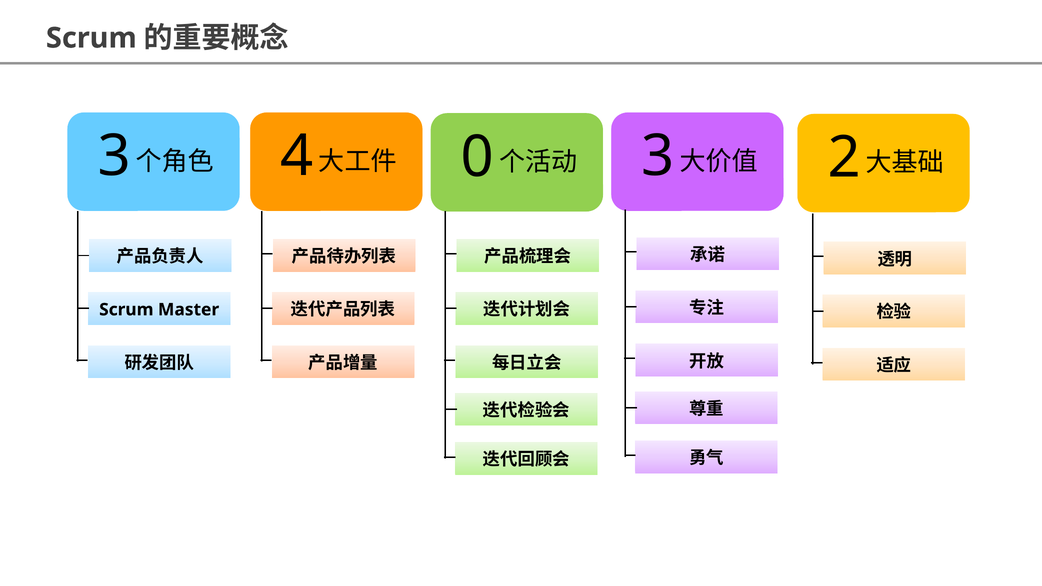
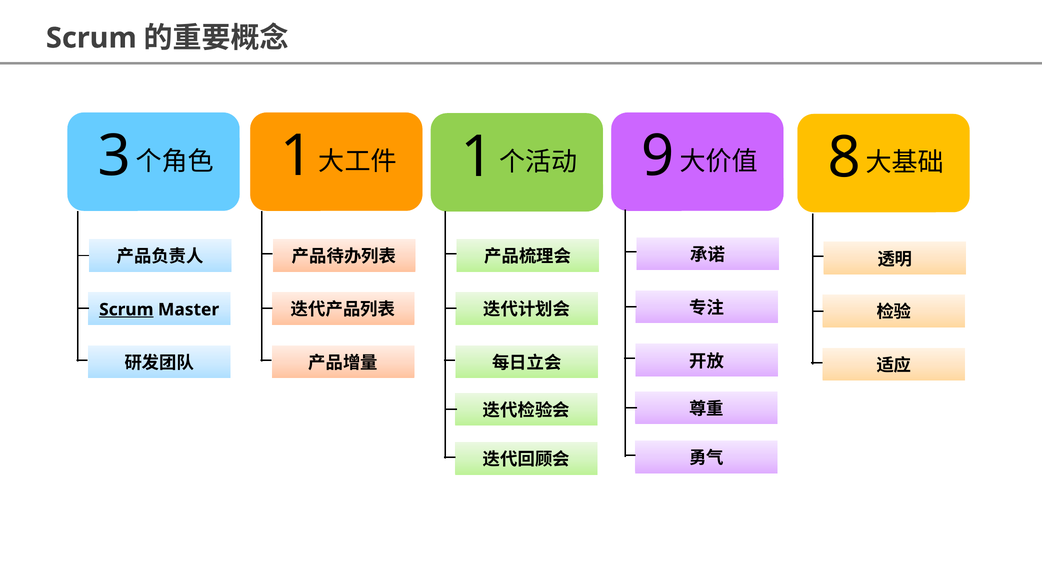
4: 4 -> 1 (297, 156)
0: 0 -> 1 (477, 157)
3: 3 -> 9 (658, 156)
2: 2 -> 8 (844, 158)
Scrum underline: none -> present (126, 310)
